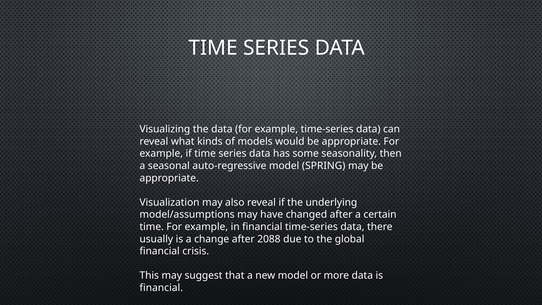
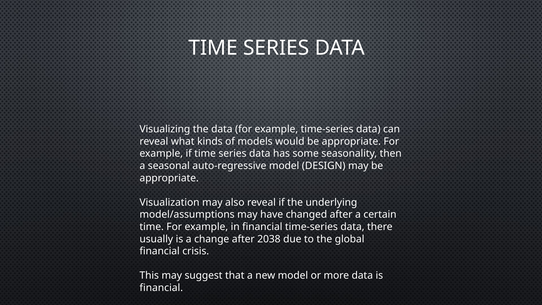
SPRING: SPRING -> DESIGN (324, 166)
2088: 2088 -> 2038 (269, 239)
